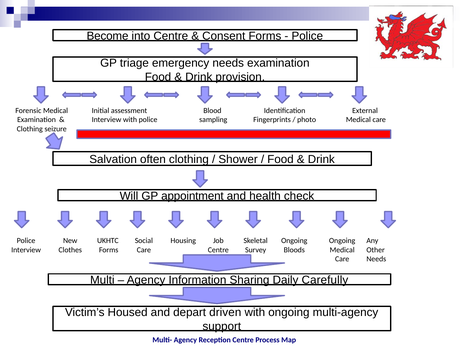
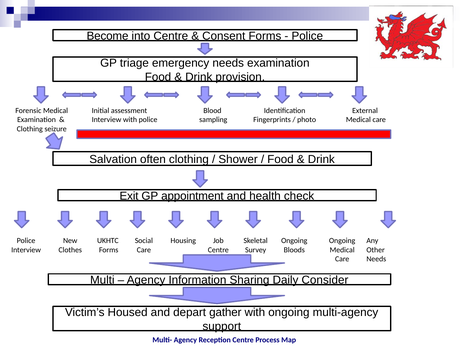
Will: Will -> Exit (129, 196)
Carefully: Carefully -> Consider (325, 280)
driven: driven -> gather (225, 313)
